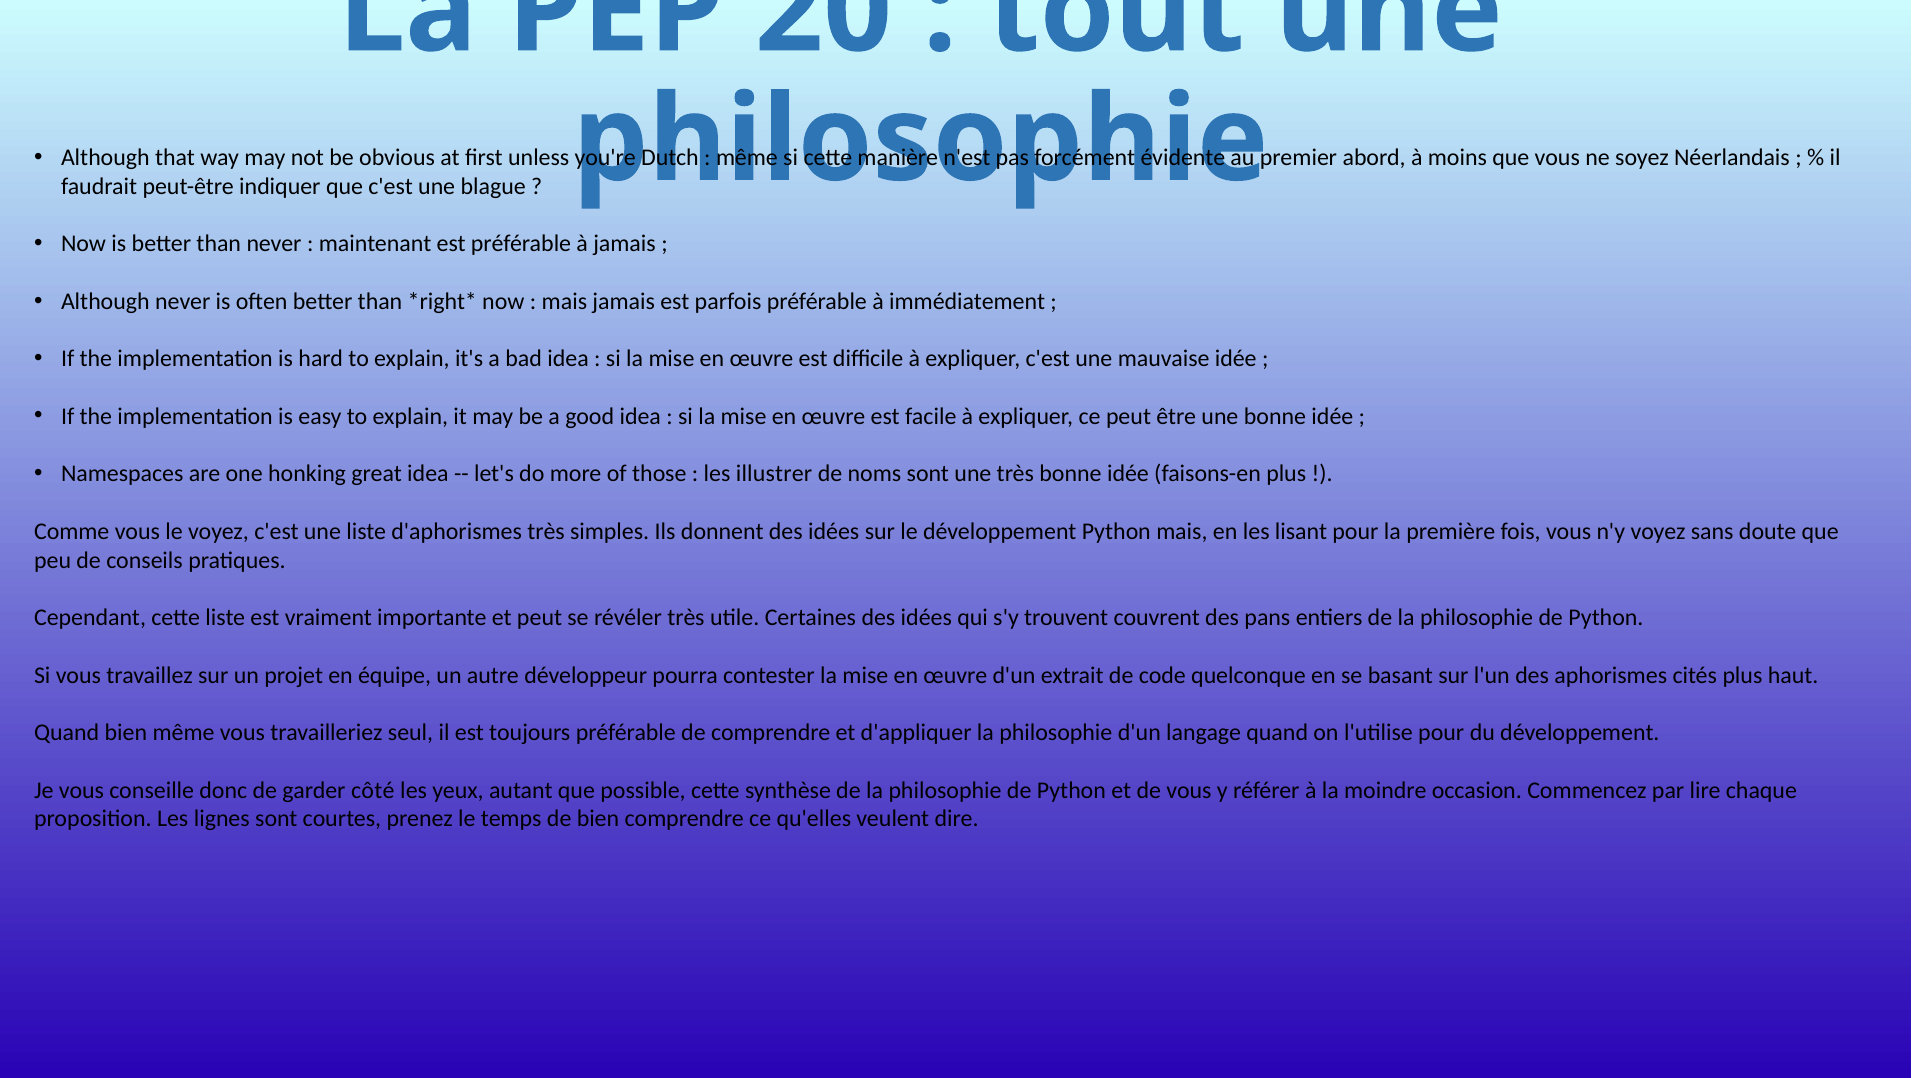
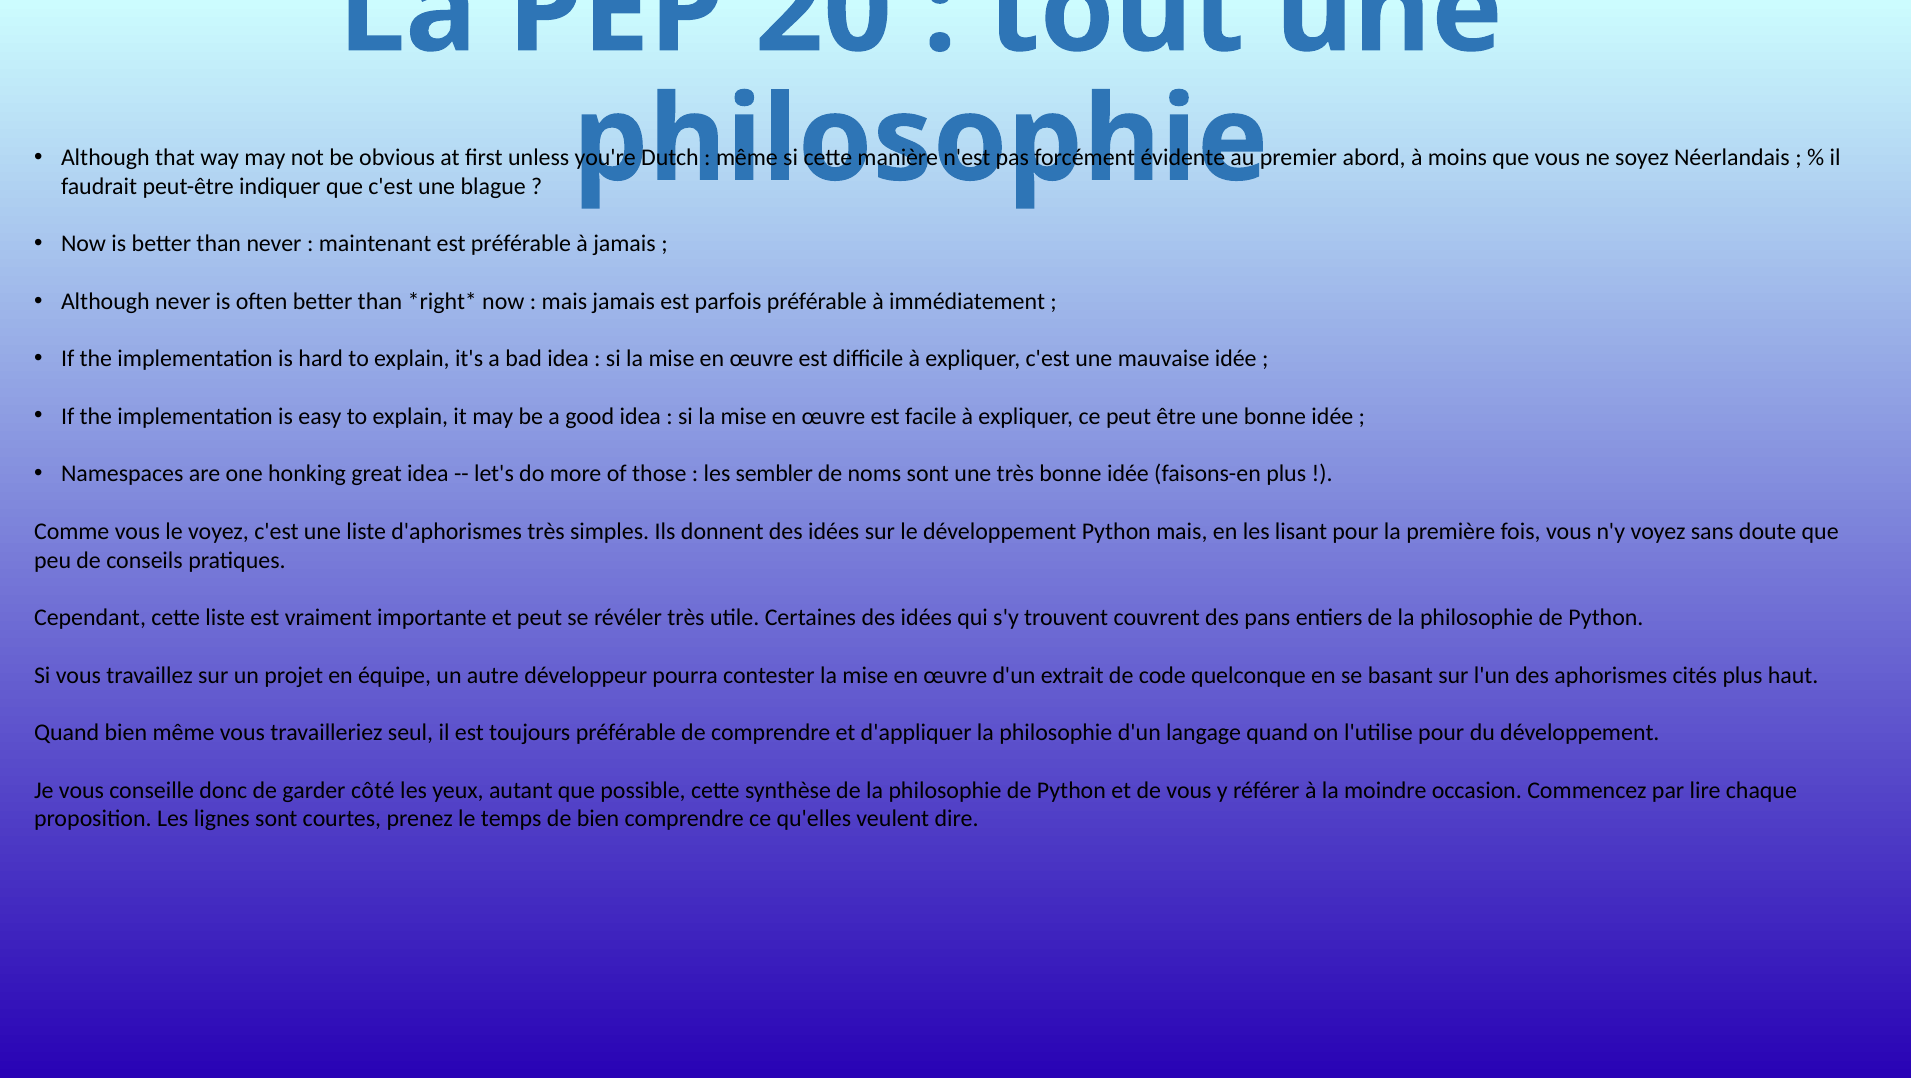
illustrer: illustrer -> sembler (774, 474)
